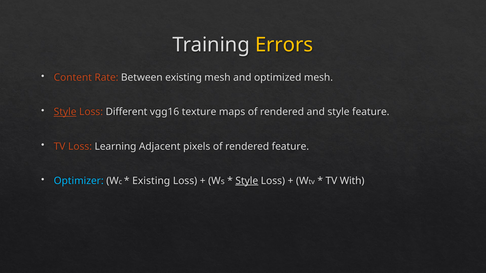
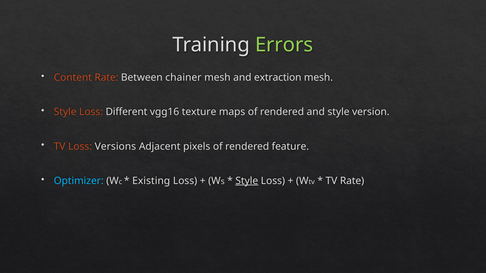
Errors colour: yellow -> light green (284, 45)
Between existing: existing -> chainer (183, 78)
optimized: optimized -> extraction (278, 78)
Style underline: present -> none (65, 112)
style feature: feature -> version (371, 112)
Learning: Learning -> Versions (115, 147)
TV With: With -> Rate (352, 181)
